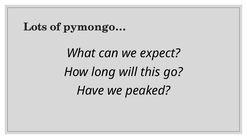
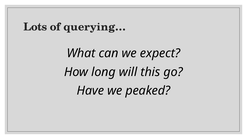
pymongo…: pymongo… -> querying… (95, 27)
